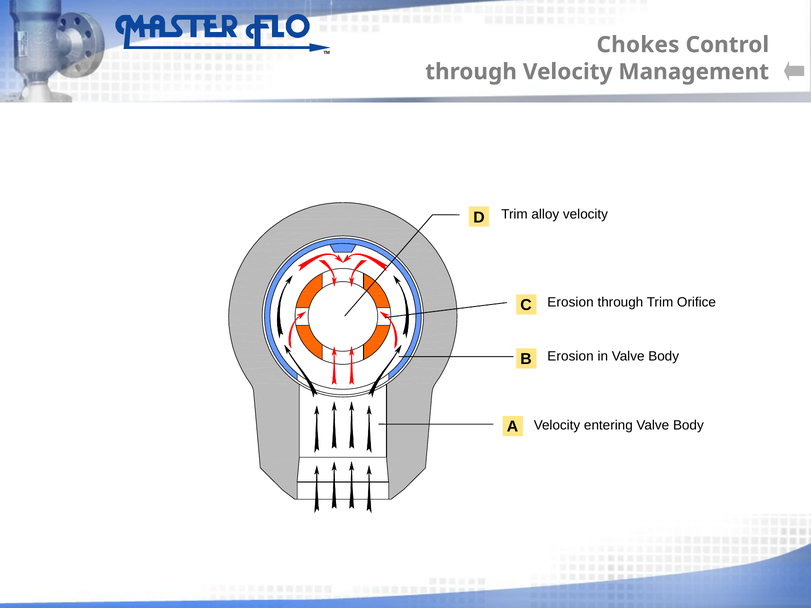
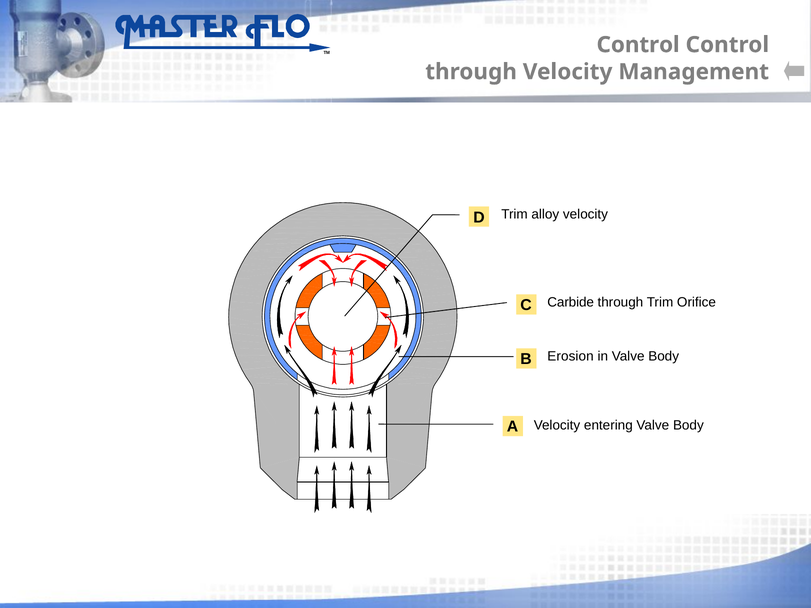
Chokes: Chokes -> Control (638, 45)
Erosion: Erosion -> Carbide (571, 302)
